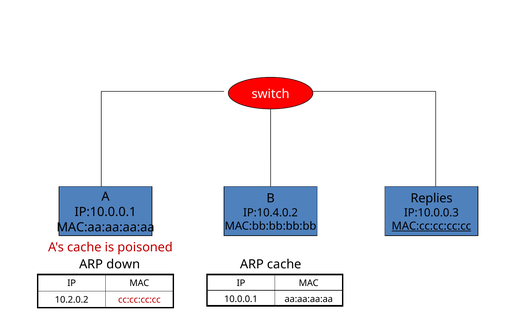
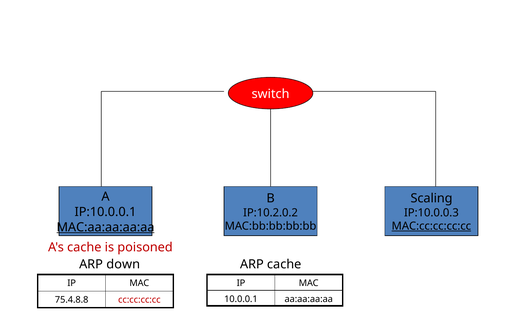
Replies: Replies -> Scaling (432, 199)
IP:10.4.0.2: IP:10.4.0.2 -> IP:10.2.0.2 (271, 213)
MAC:aa:aa:aa:aa underline: none -> present (105, 228)
10.2.0.2: 10.2.0.2 -> 75.4.8.8 (72, 300)
